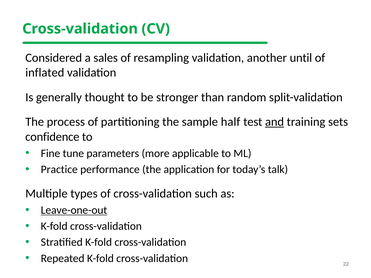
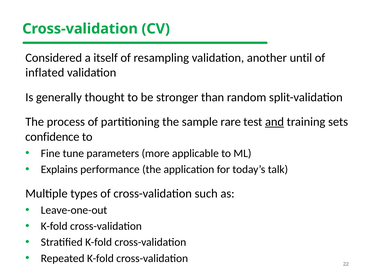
sales: sales -> itself (106, 58)
half: half -> rare (231, 122)
Practice: Practice -> Explains (59, 170)
Leave-one-out underline: present -> none (74, 210)
